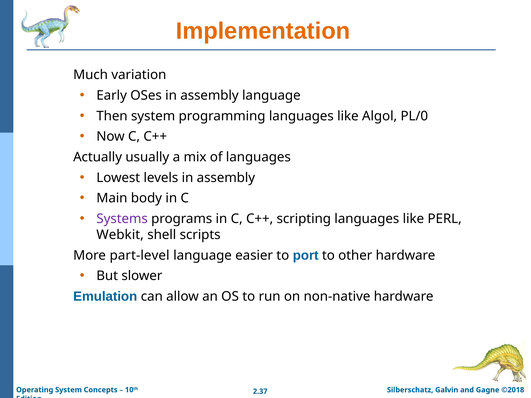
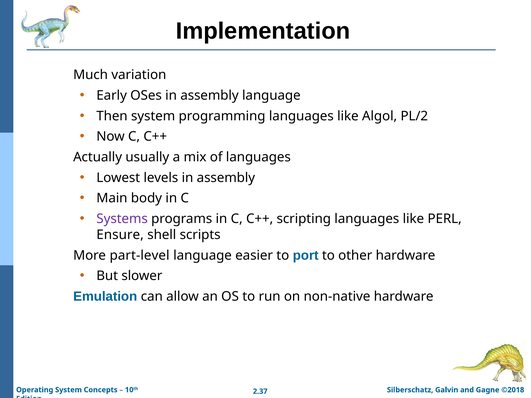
Implementation colour: orange -> black (263, 31)
PL/0: PL/0 -> PL/2 (414, 116)
Webkit: Webkit -> Ensure (120, 235)
